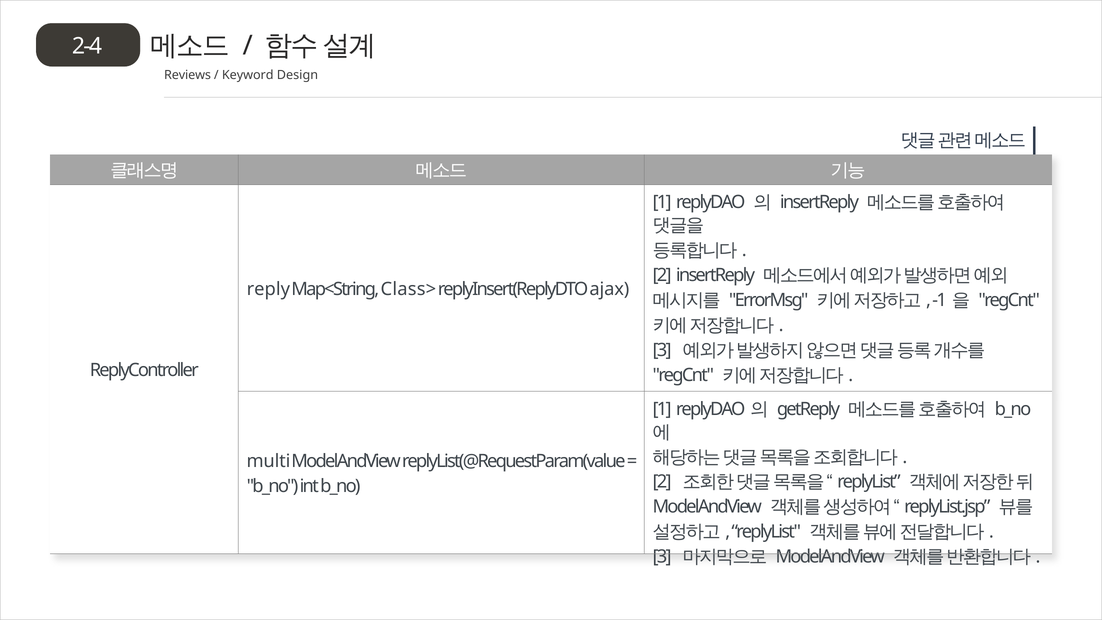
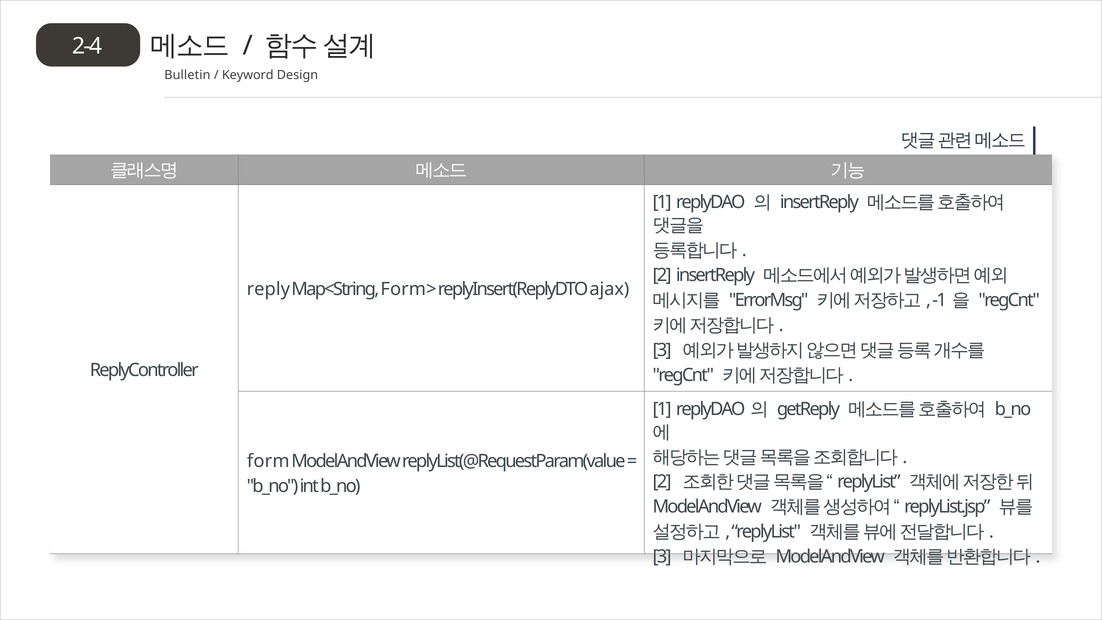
Reviews: Reviews -> Bulletin (187, 75)
Class>: Class> -> Form> (408, 289)
multi: multi -> form (268, 461)
